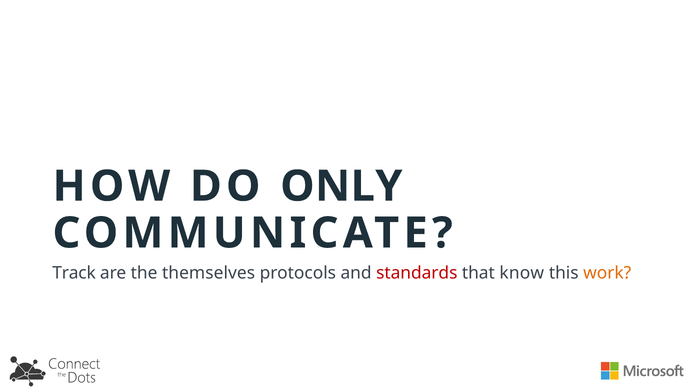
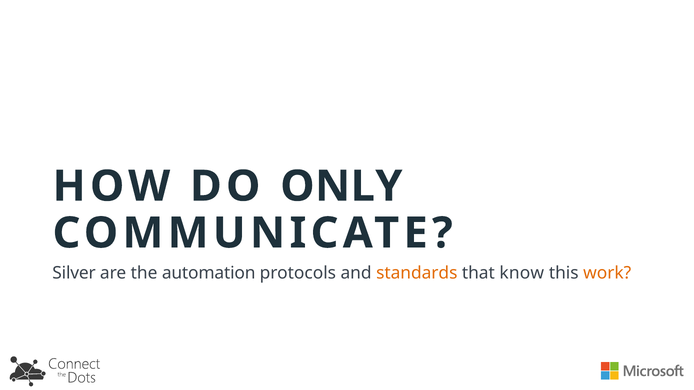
Track: Track -> Silver (74, 273)
themselves: themselves -> automation (209, 273)
standards colour: red -> orange (417, 273)
